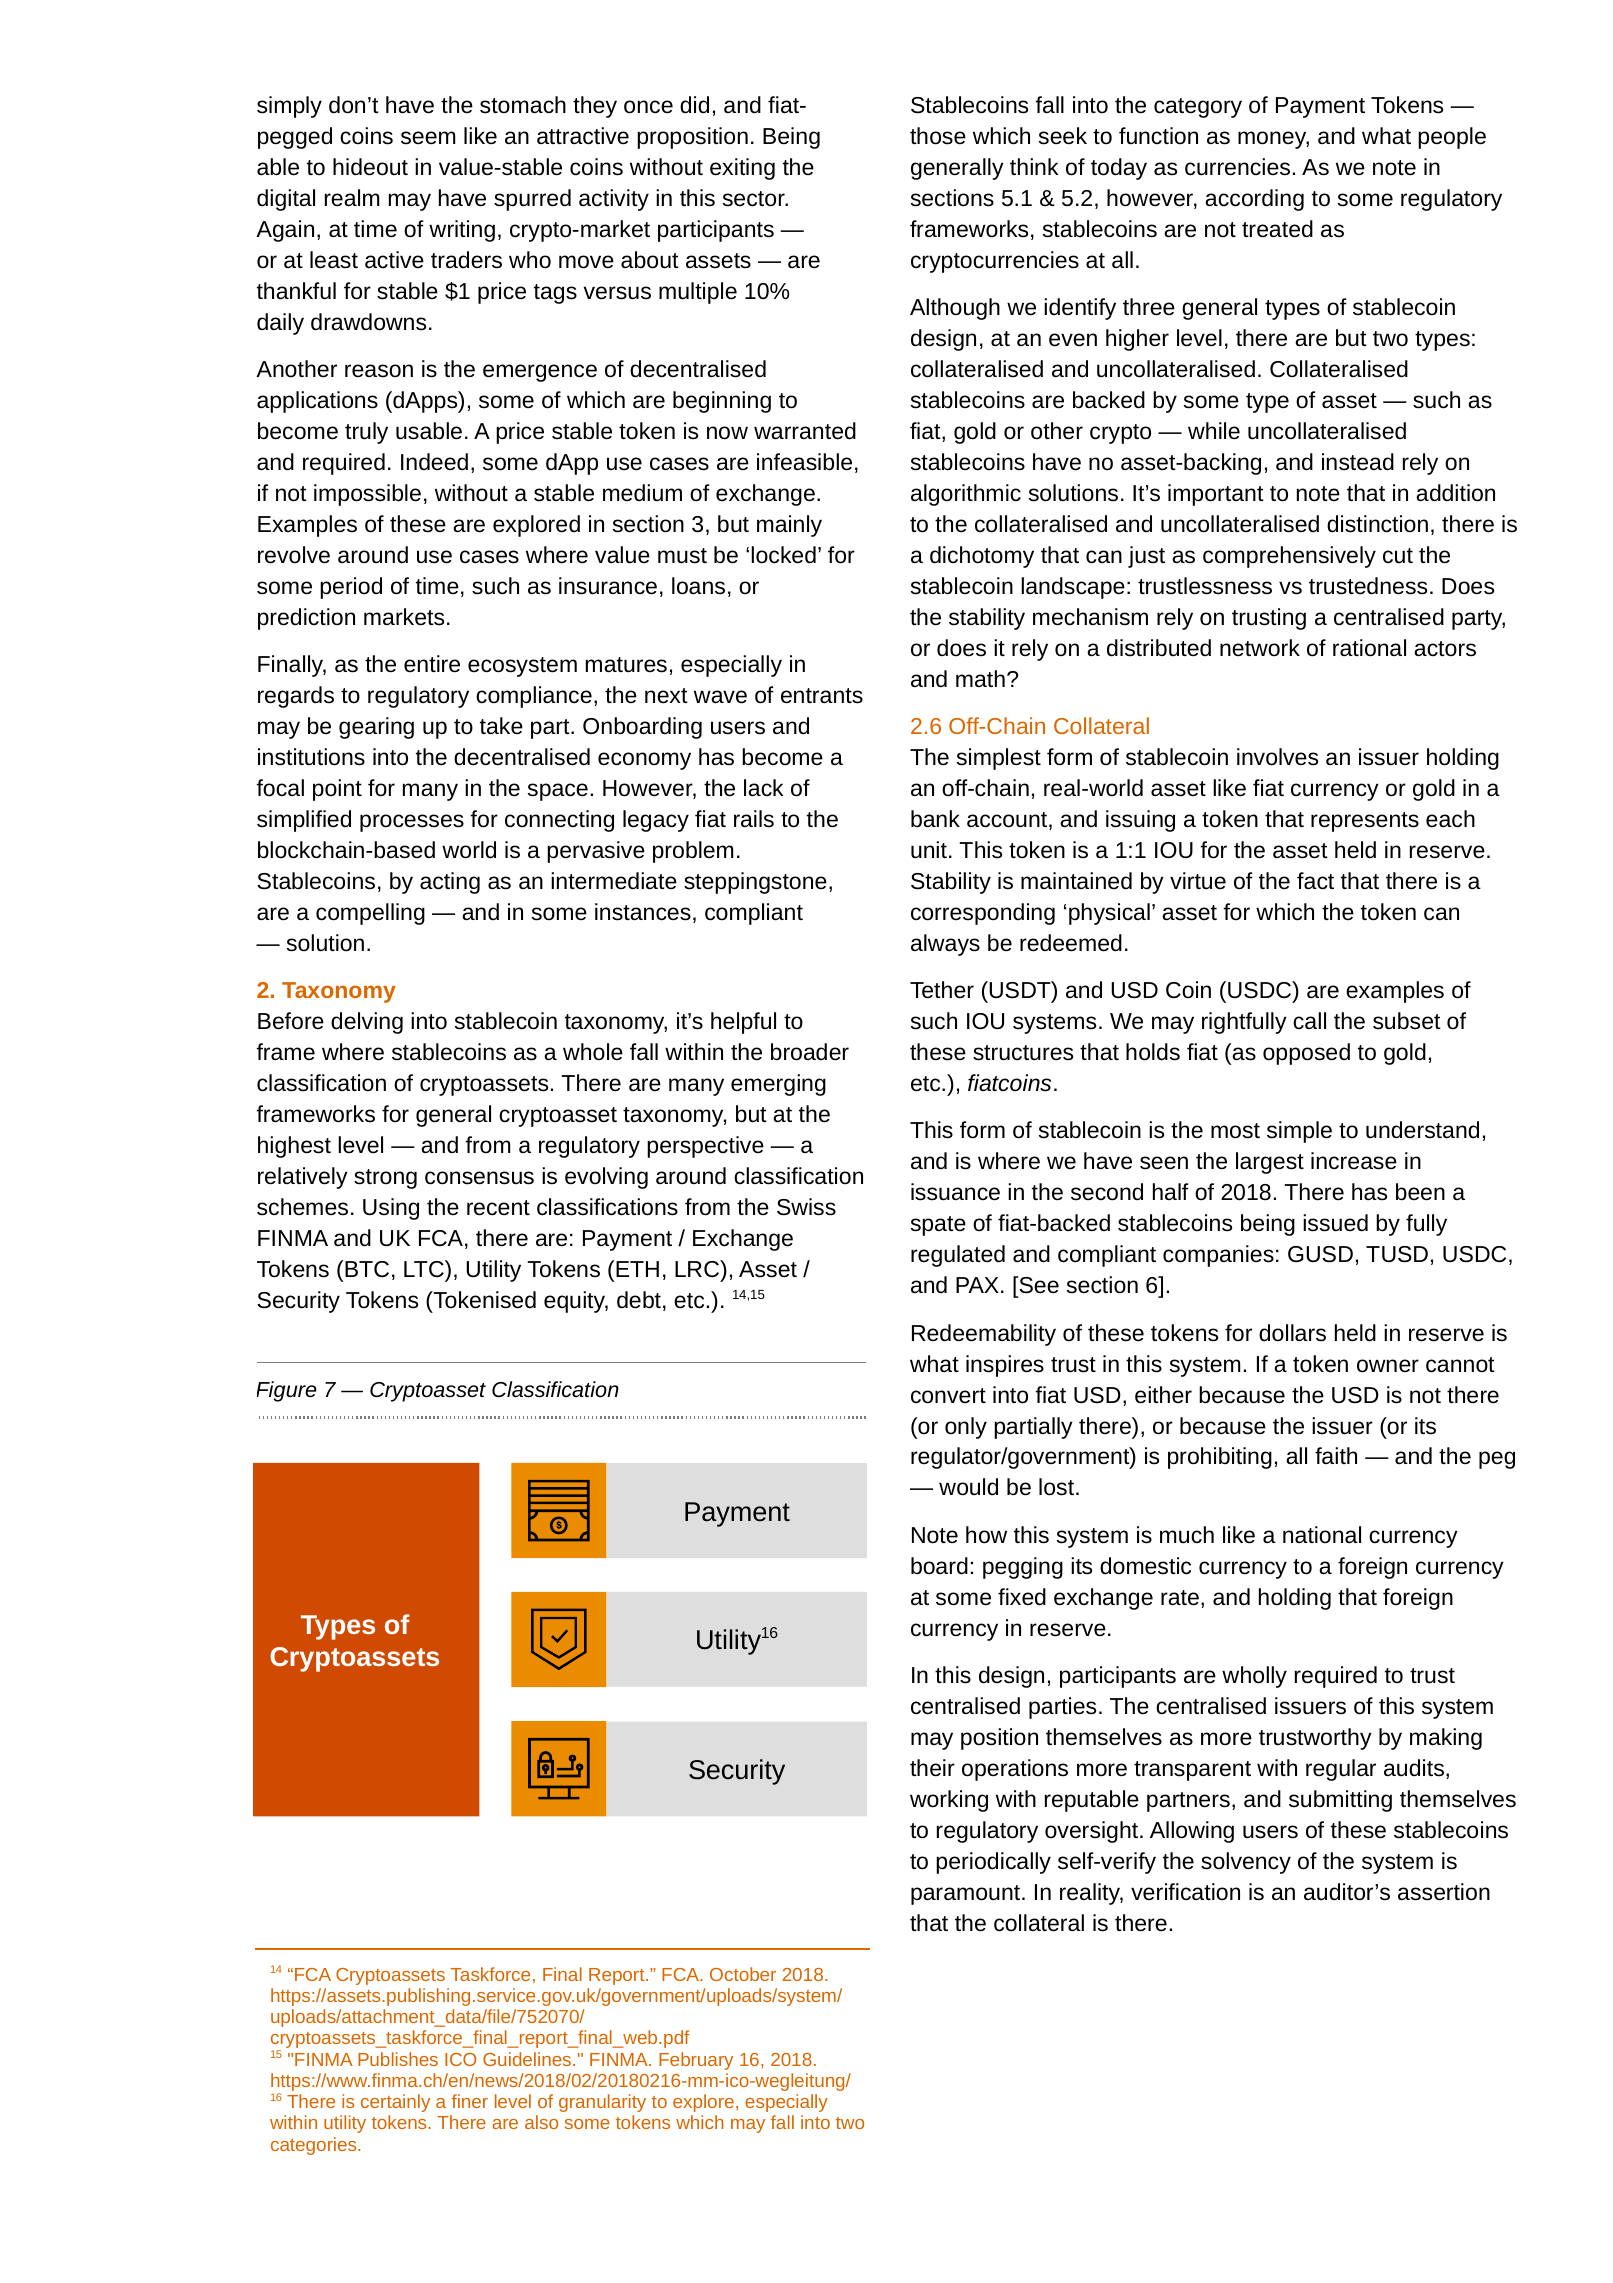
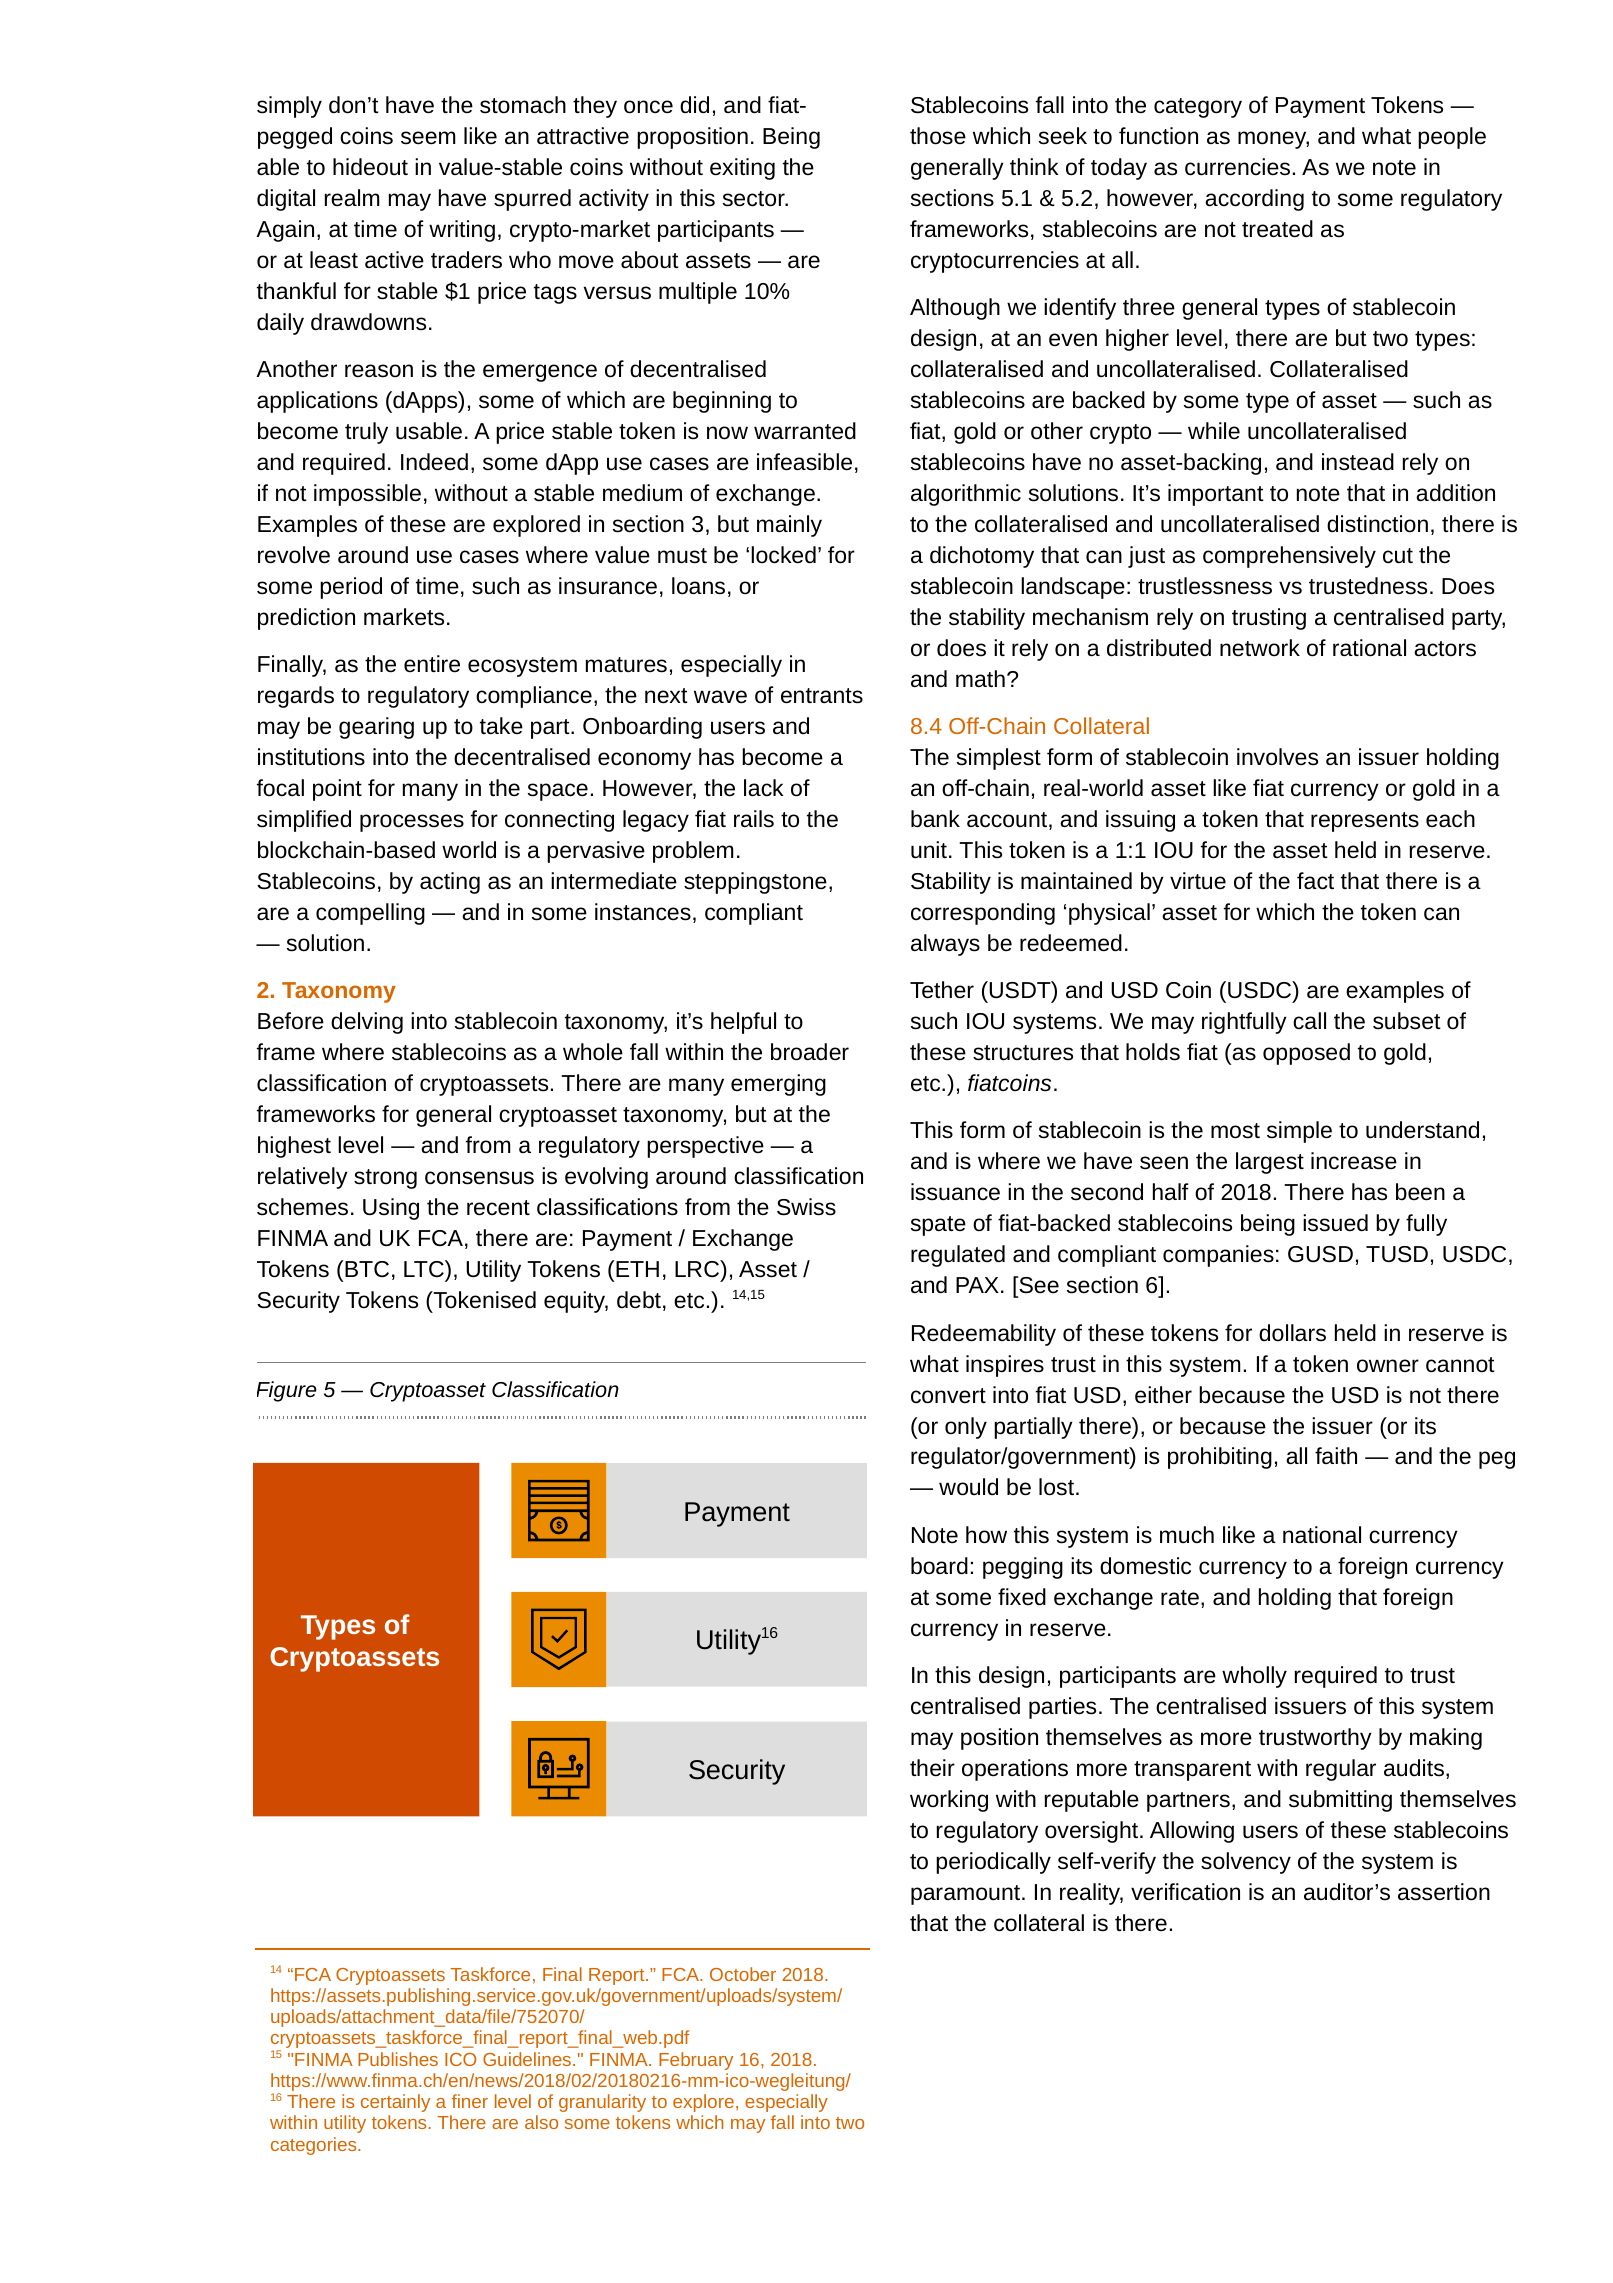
2.6: 2.6 -> 8.4 (926, 727)
7: 7 -> 5 (329, 1390)
